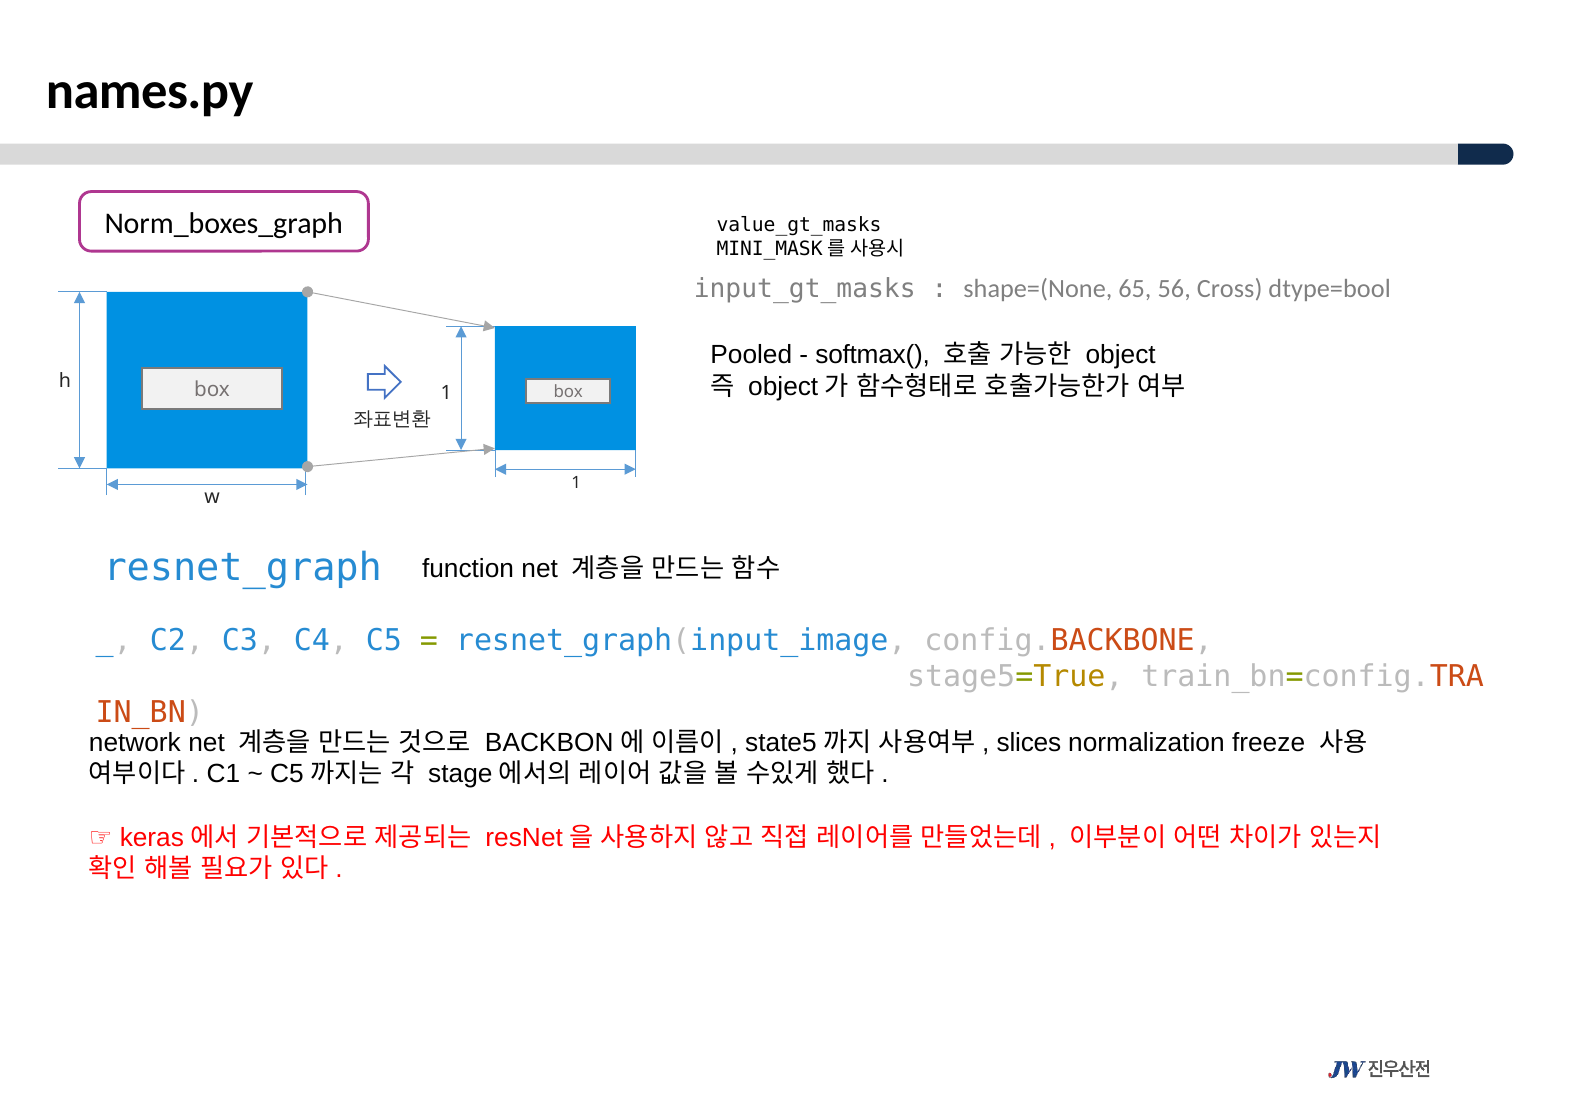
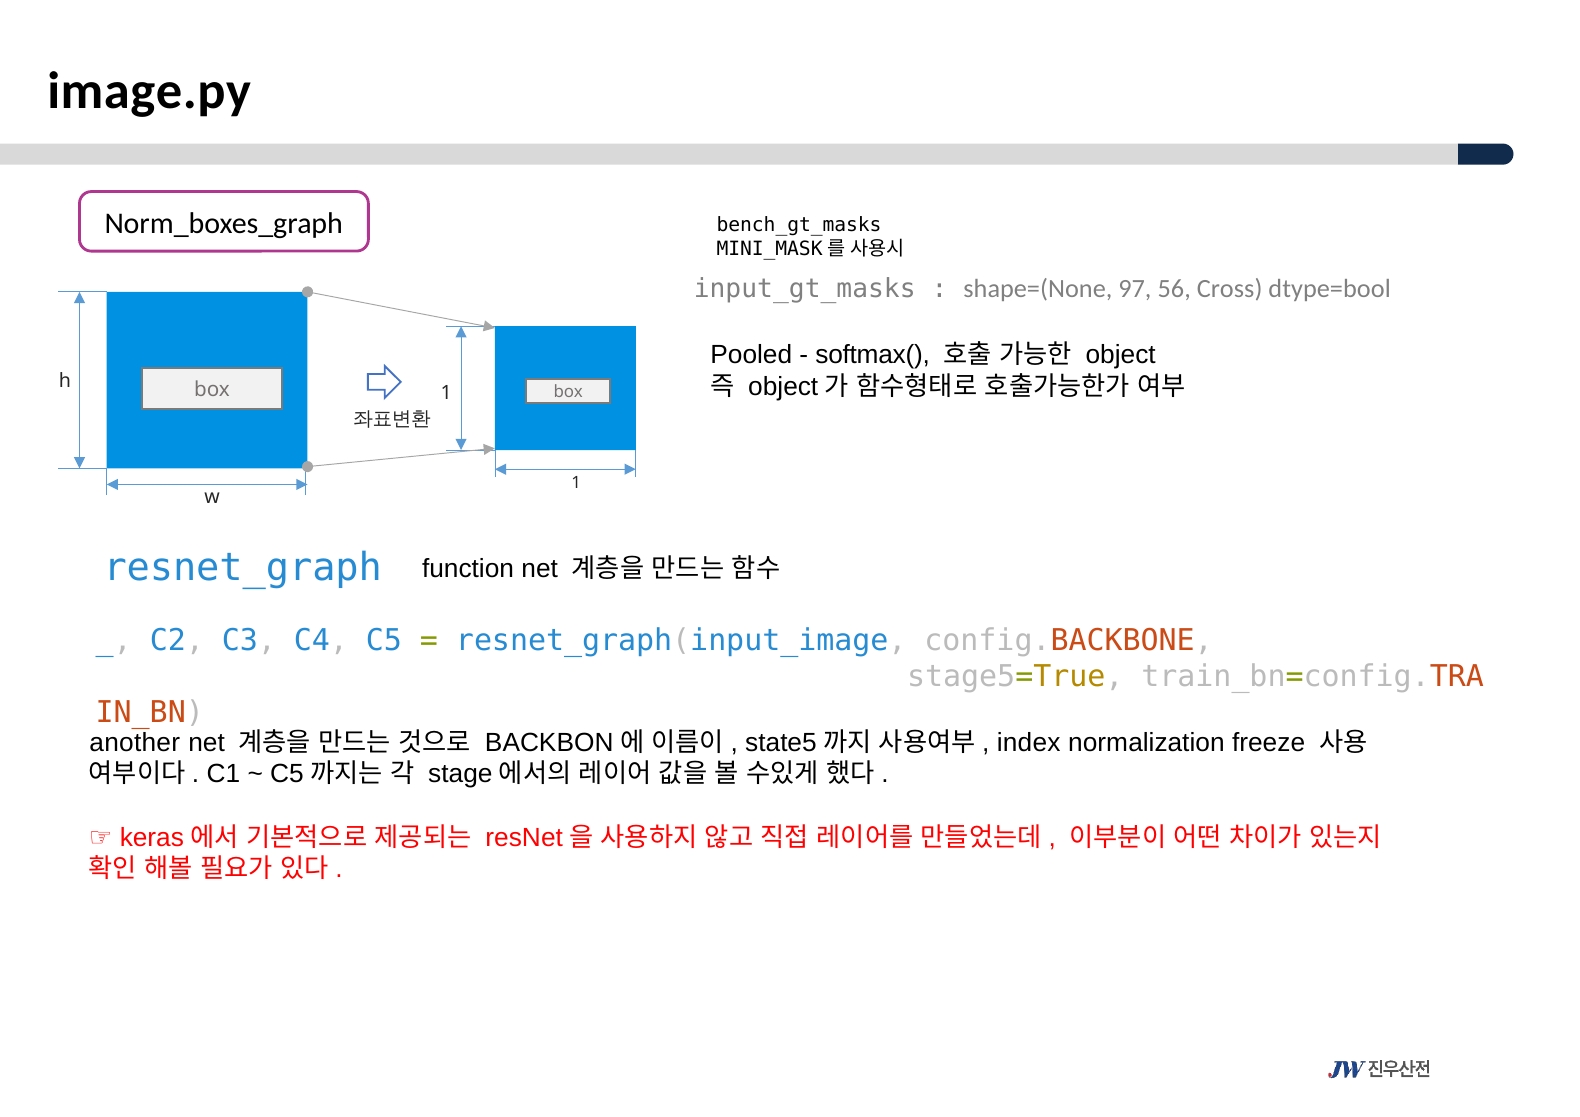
names.py: names.py -> image.py (149, 92)
value_gt_masks: value_gt_masks -> bench_gt_masks (799, 225)
65: 65 -> 97 (1135, 289)
network: network -> another (135, 743)
slices: slices -> index (1029, 743)
